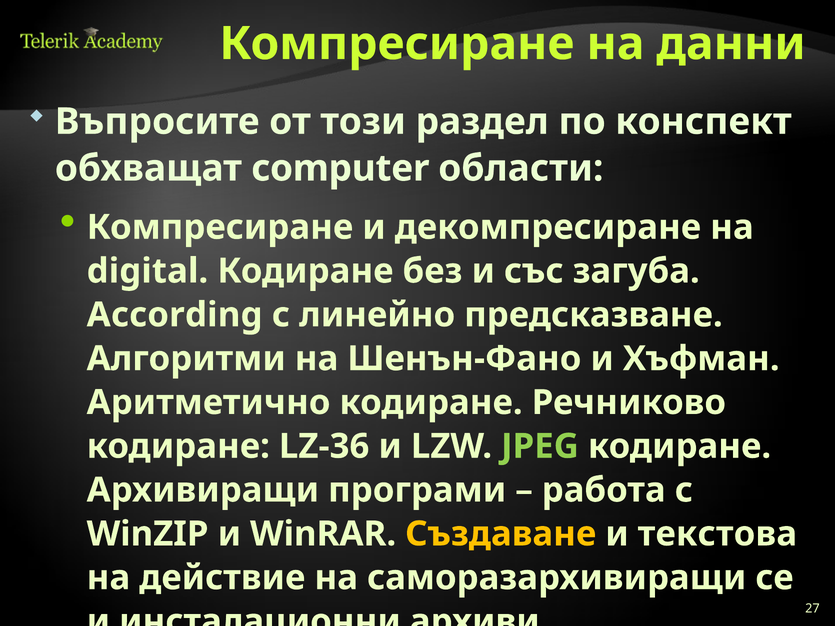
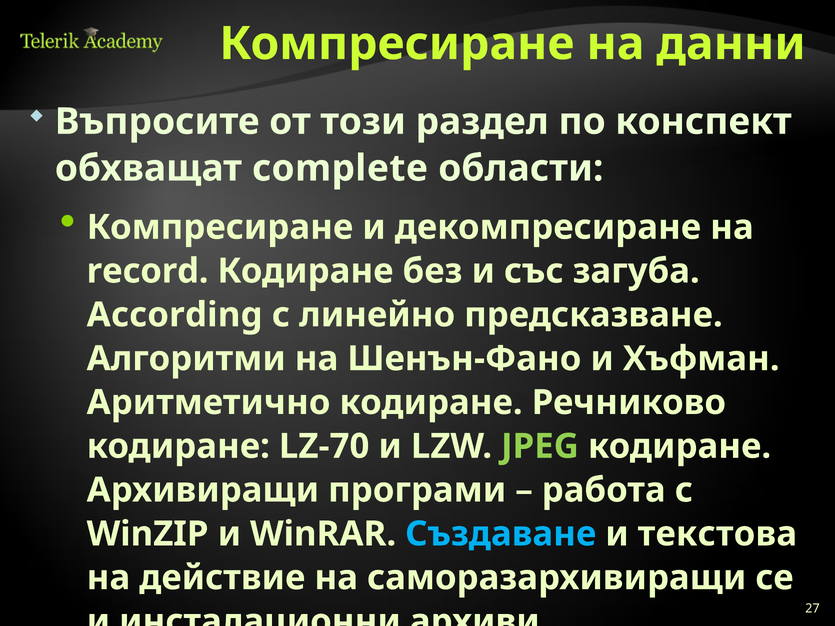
computer: computer -> complete (340, 168)
digital: digital -> record (148, 271)
LZ-36: LZ-36 -> LZ-70 (324, 446)
Създаване colour: yellow -> light blue (501, 534)
